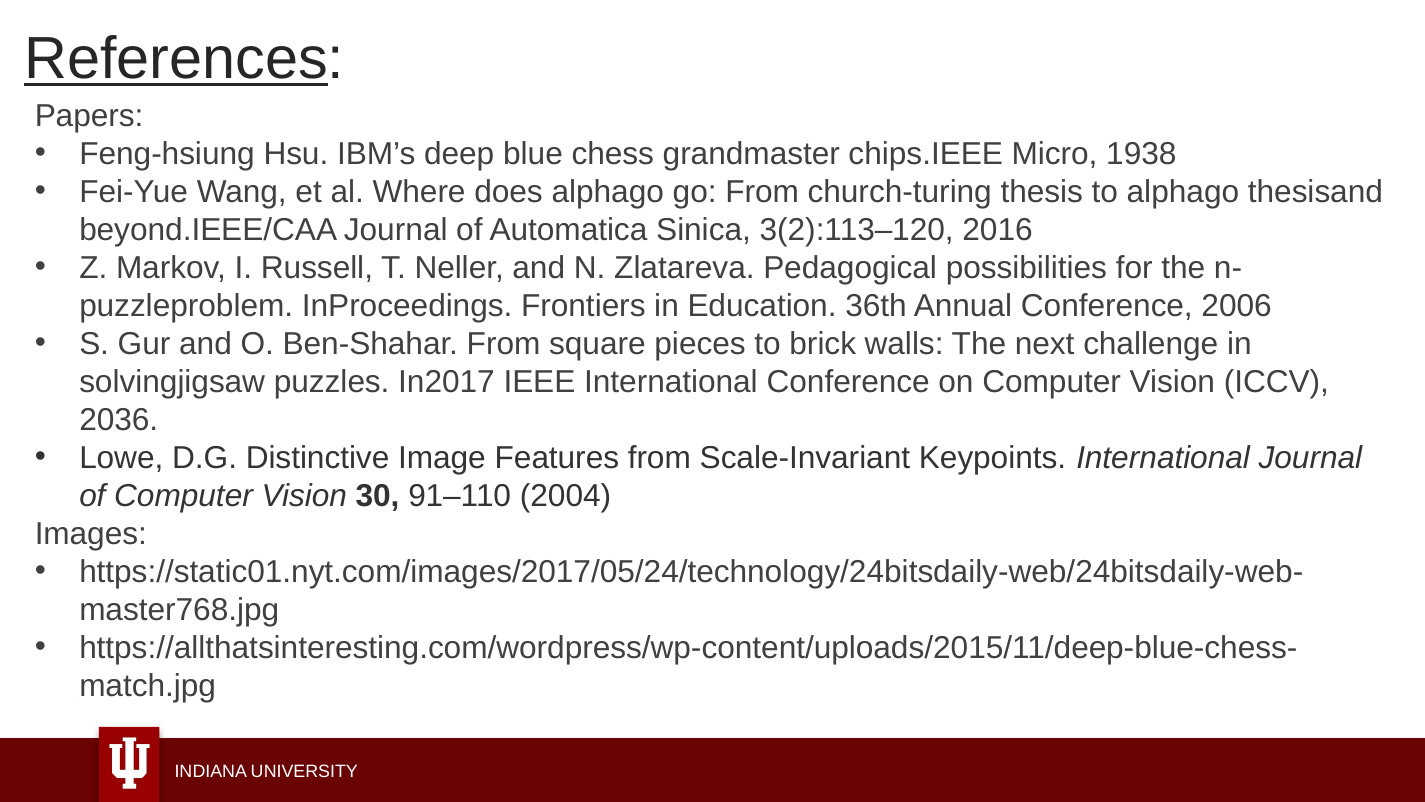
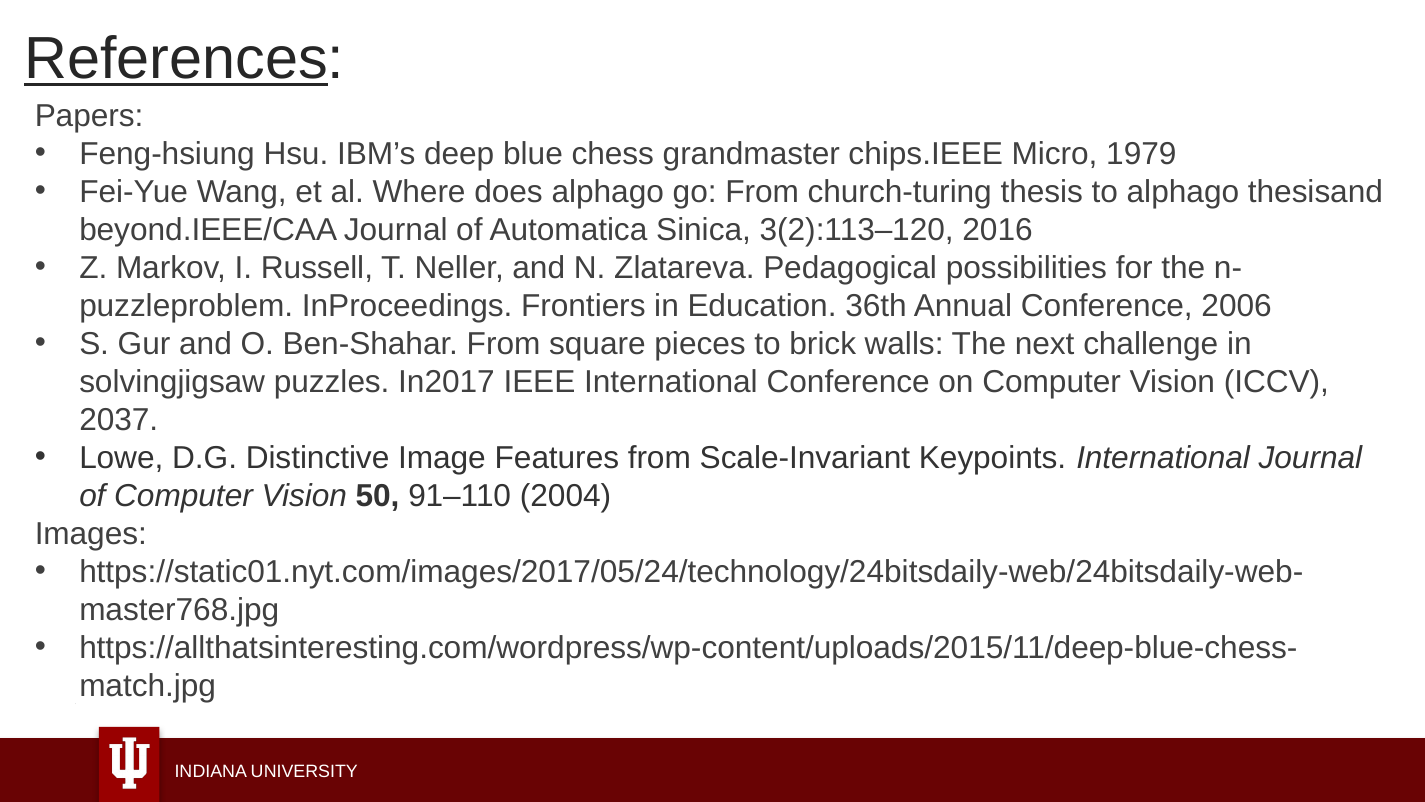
1938: 1938 -> 1979 (1141, 154)
2036: 2036 -> 2037 (119, 420)
30: 30 -> 50 (378, 496)
